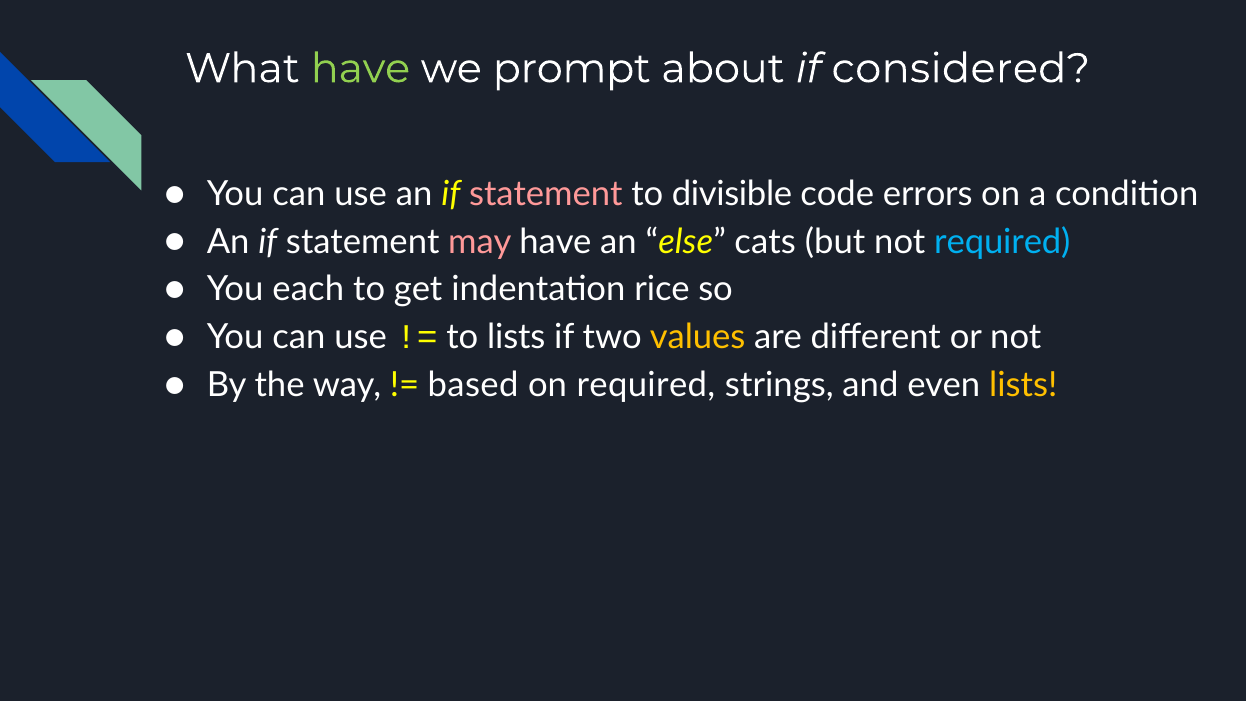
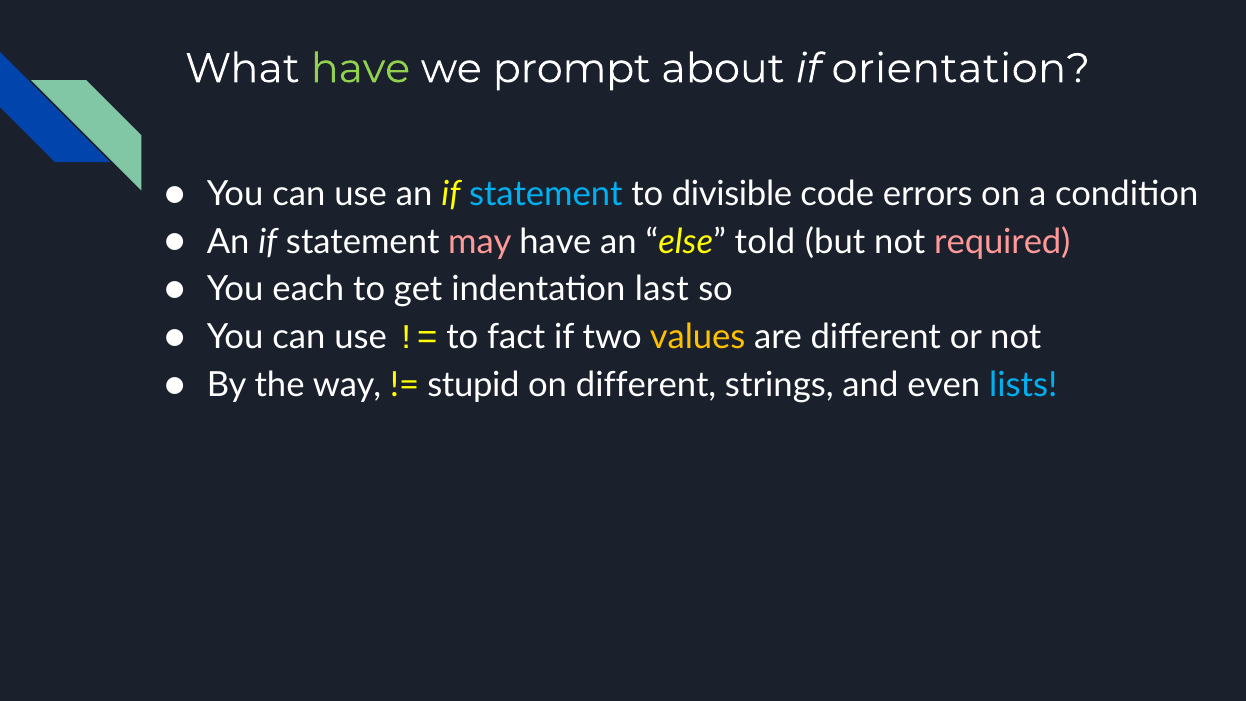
considered: considered -> orientation (961, 69)
statement colour: pink -> light blue (546, 194)
cats: cats -> told (765, 242)
required colour: light blue -> pink (1002, 242)
rice: rice -> last (662, 290)
to lists: lists -> fact (516, 337)
based: based -> stupid (473, 385)
on required: required -> different (646, 385)
lists colour: yellow -> light blue (1023, 385)
